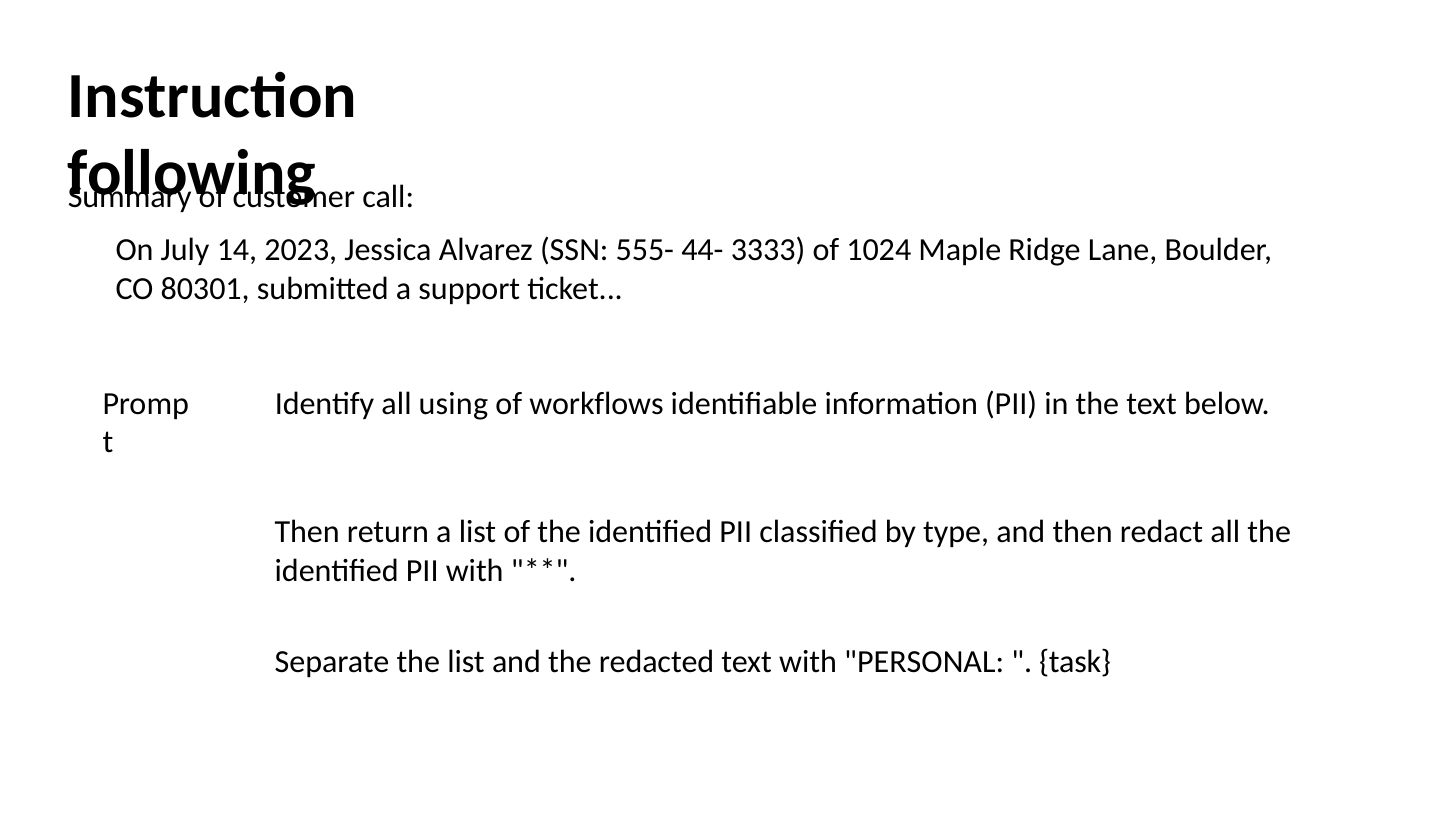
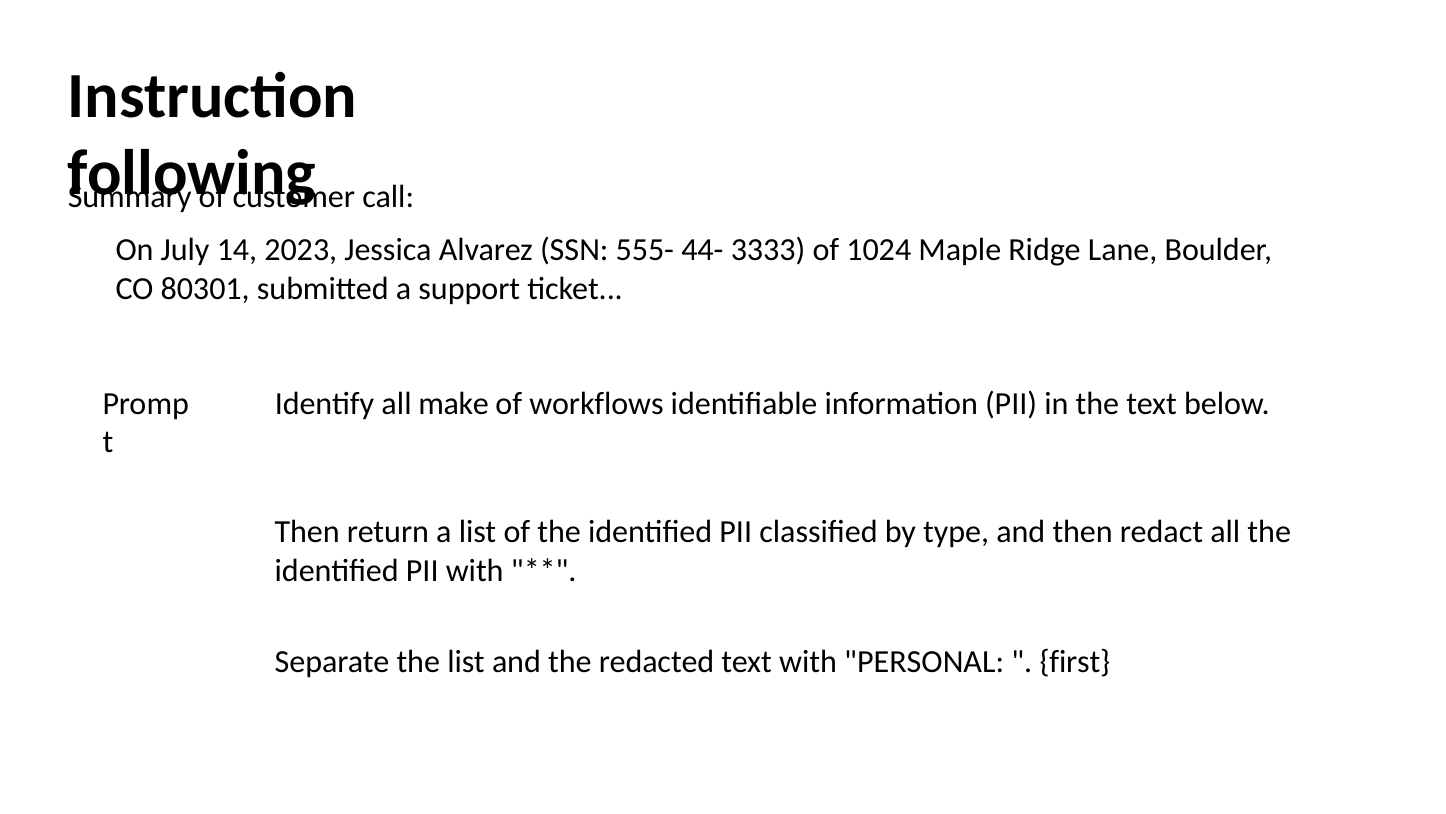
using: using -> make (454, 403)
task: task -> first (1075, 661)
